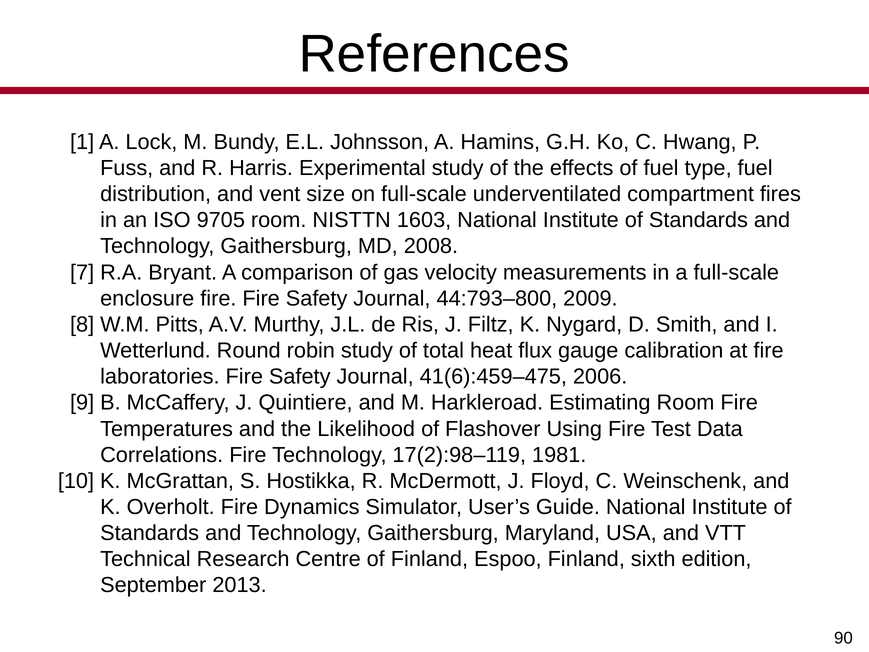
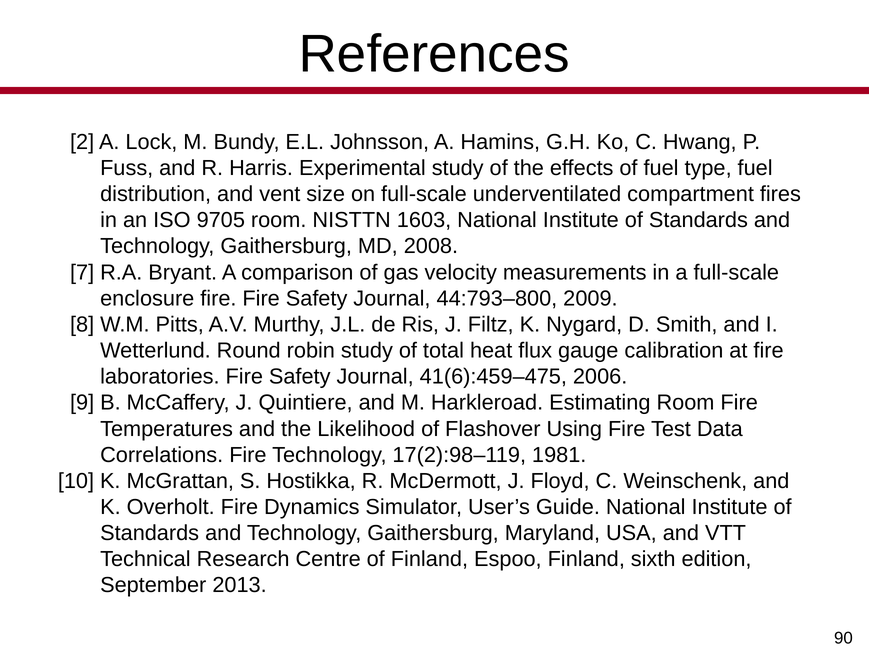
1: 1 -> 2 (82, 142)
